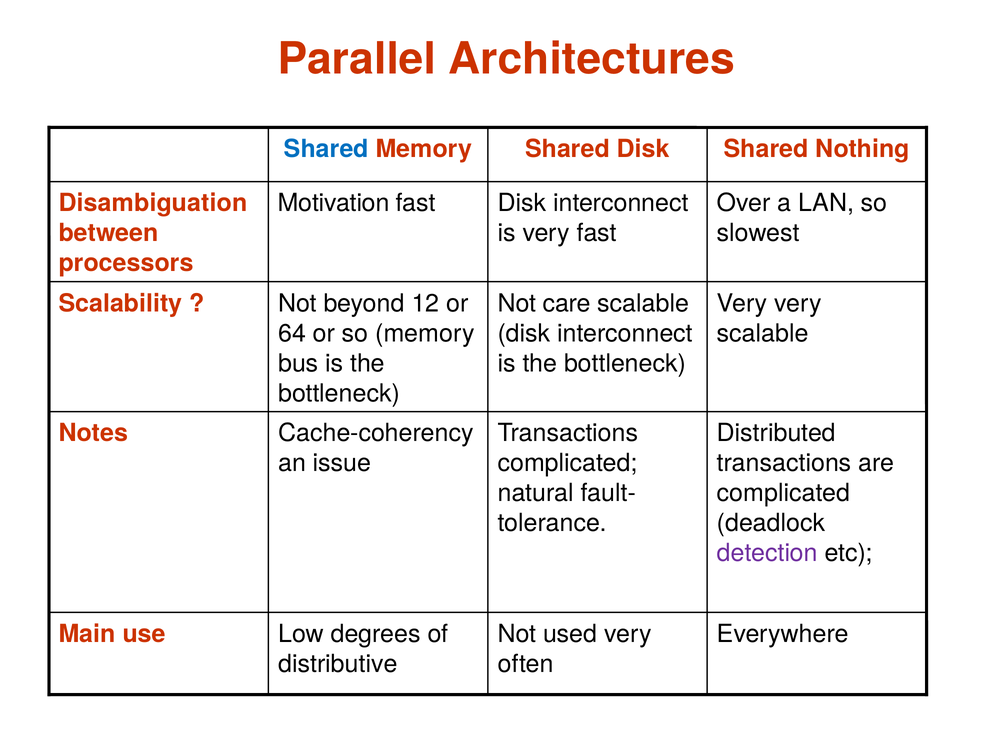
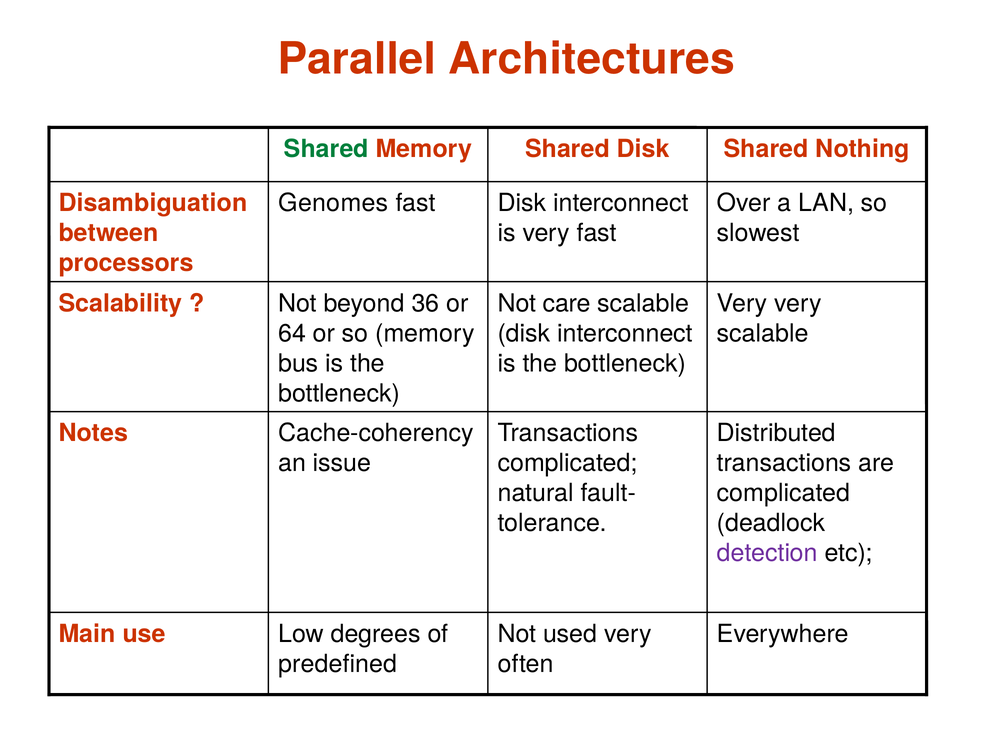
Shared colour: blue -> green (326, 149)
Motivation: Motivation -> Genomes (333, 203)
12: 12 -> 36 (425, 303)
distributive: distributive -> predefined (338, 664)
